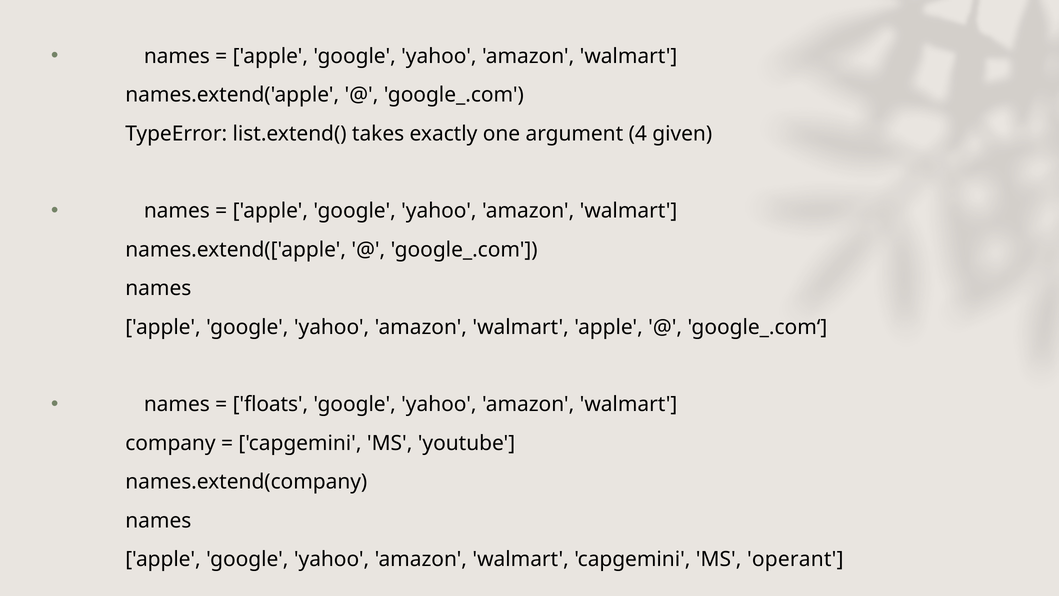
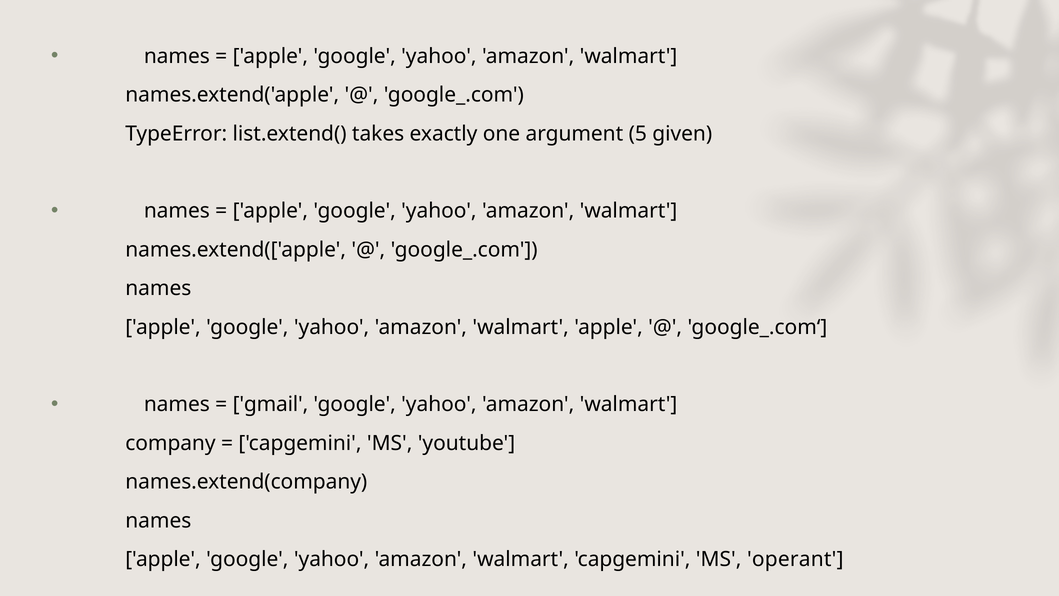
4: 4 -> 5 (638, 134)
floats: floats -> gmail (270, 404)
